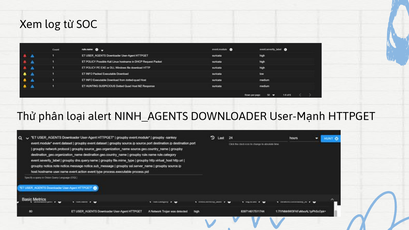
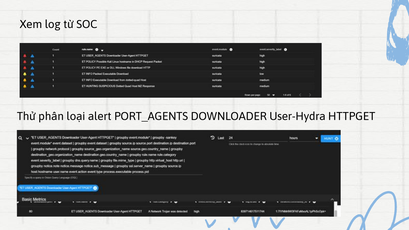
NINH_AGENTS: NINH_AGENTS -> PORT_AGENTS (151, 116)
User-Mạnh: User-Mạnh -> User-Hydra (297, 116)
